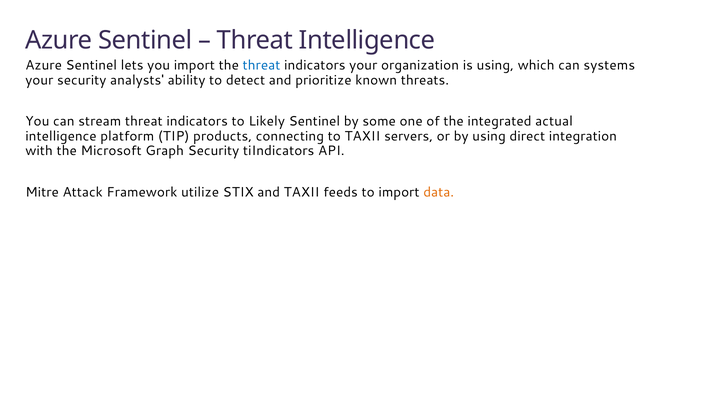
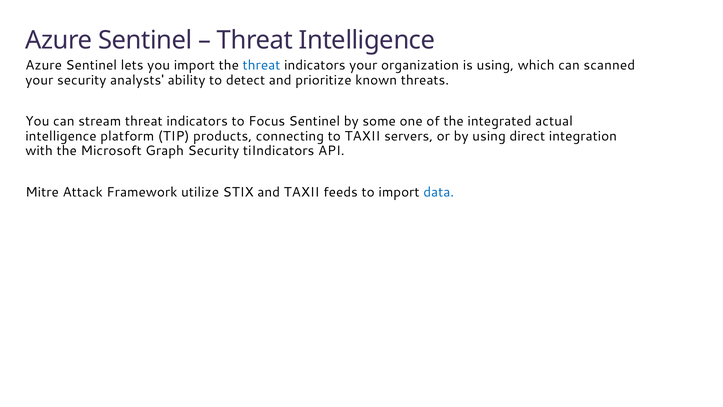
systems: systems -> scanned (609, 65)
Likely: Likely -> Focus (267, 121)
data colour: orange -> blue (439, 192)
